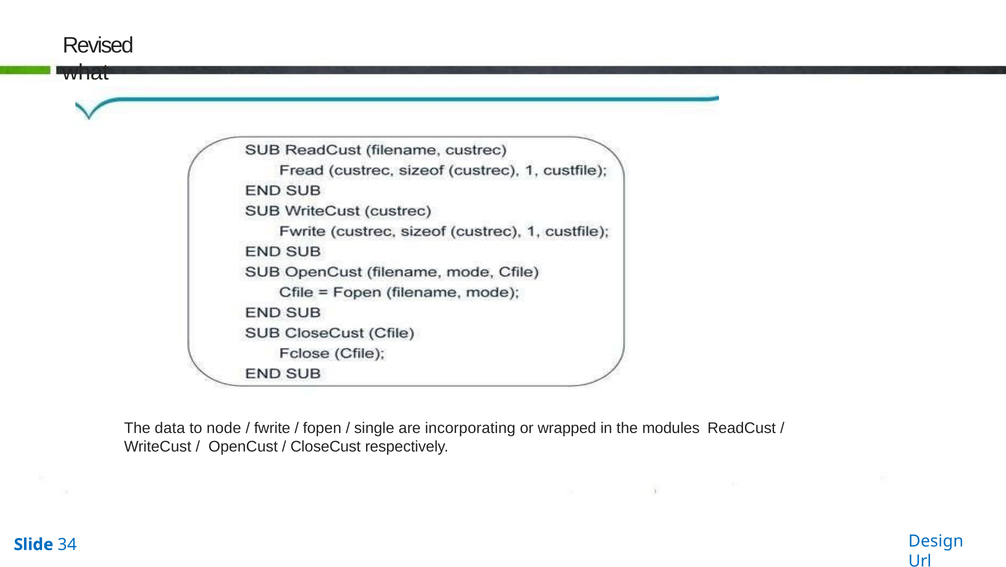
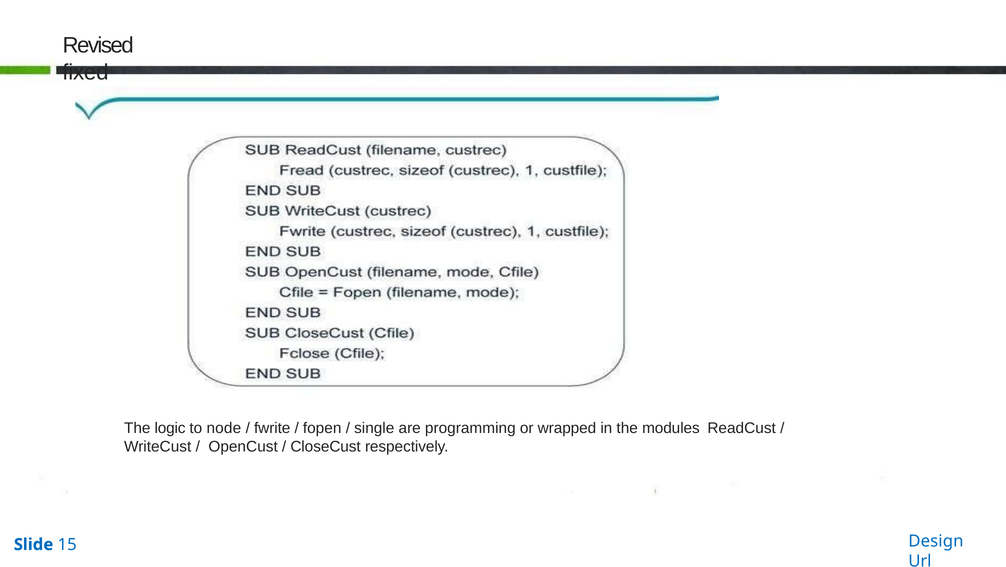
what: what -> fixed (85, 72)
data: data -> logic (170, 428)
incorporating: incorporating -> programming (470, 428)
34: 34 -> 15 (67, 544)
